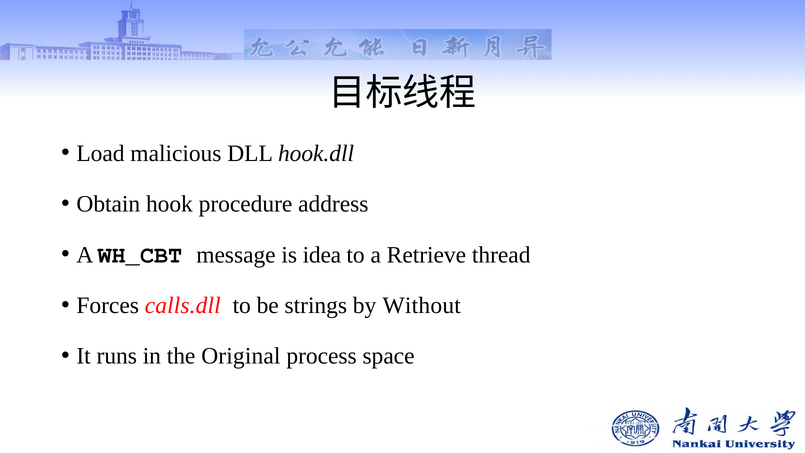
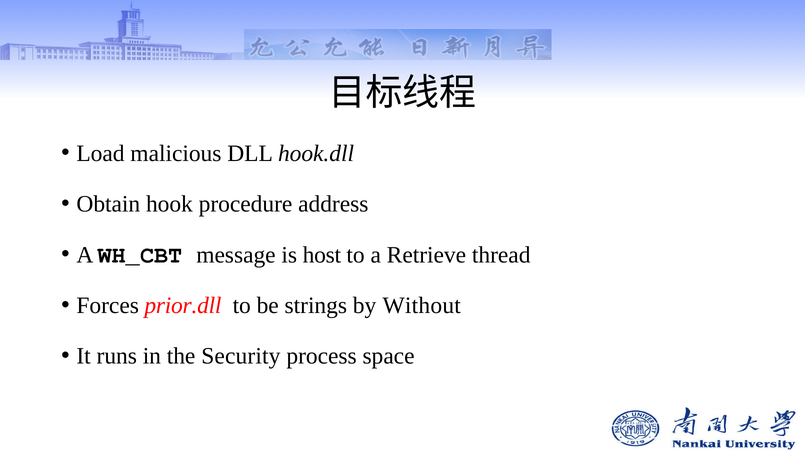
idea: idea -> host (322, 255)
calls.dll: calls.dll -> prior.dll (183, 305)
Original: Original -> Security (241, 356)
